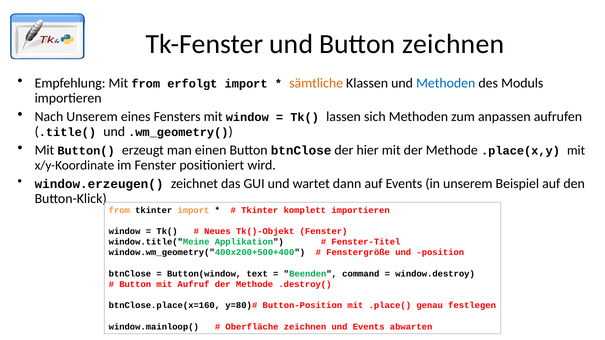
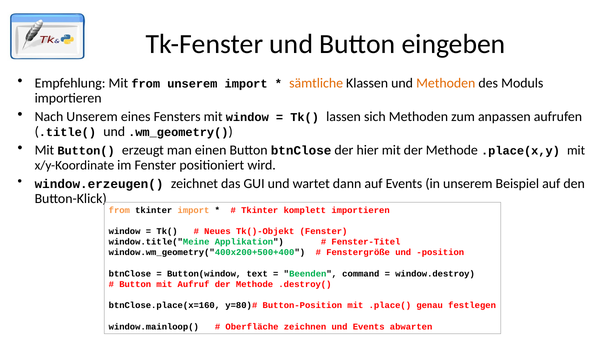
Button zeichnen: zeichnen -> eingeben (453, 44)
from erfolgt: erfolgt -> unserem (192, 84)
Methoden colour: blue -> orange (446, 83)
